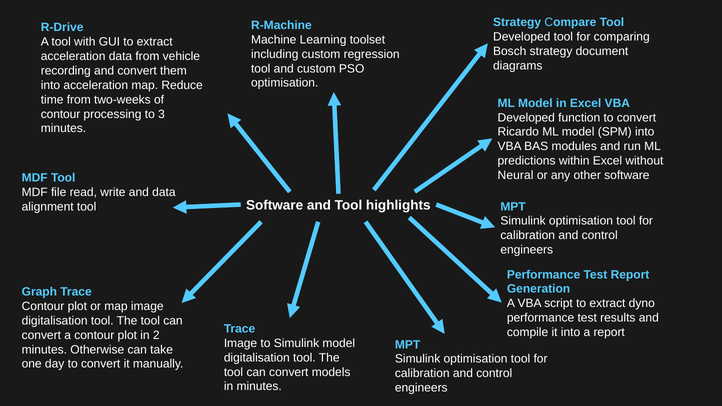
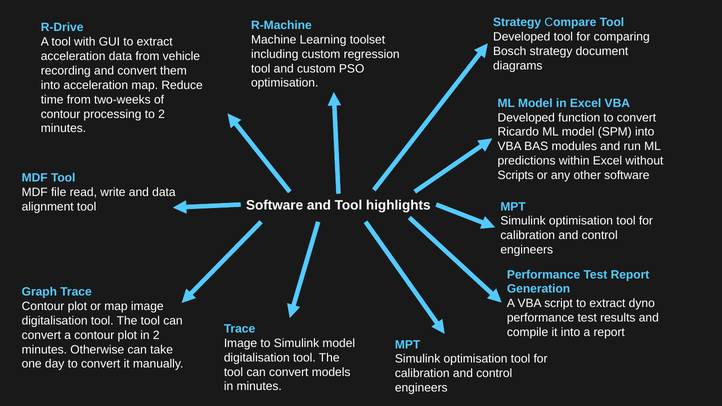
to 3: 3 -> 2 (161, 114)
Neural: Neural -> Scripts (516, 175)
